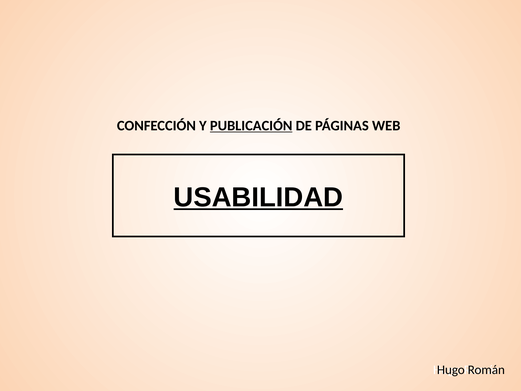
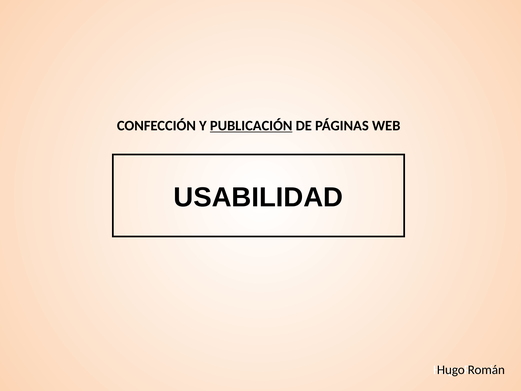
USABILIDAD underline: present -> none (258, 197)
